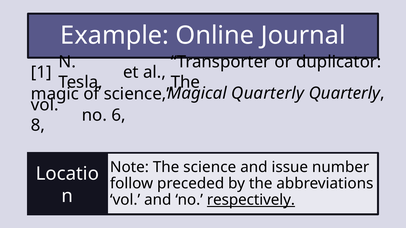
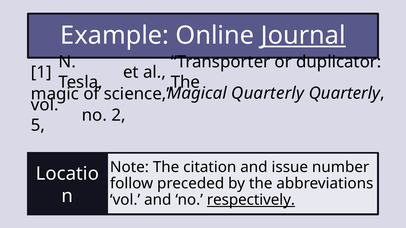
Journal underline: none -> present (303, 36)
6: 6 -> 2 (119, 115)
8: 8 -> 5 (38, 126)
science: science -> citation (210, 167)
